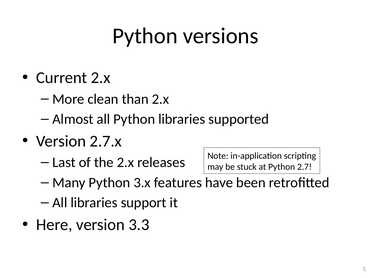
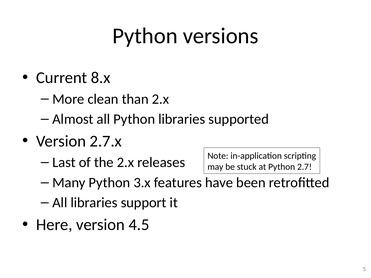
Current 2.x: 2.x -> 8.x (101, 78)
3.3: 3.3 -> 4.5 (139, 225)
